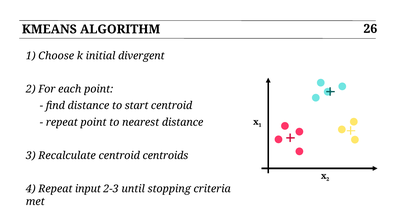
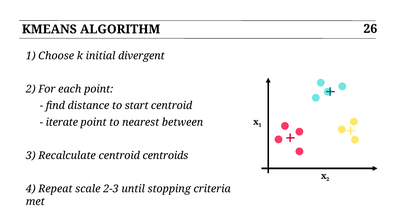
repeat: repeat -> iterate (62, 122)
nearest distance: distance -> between (183, 122)
input: input -> scale (88, 189)
